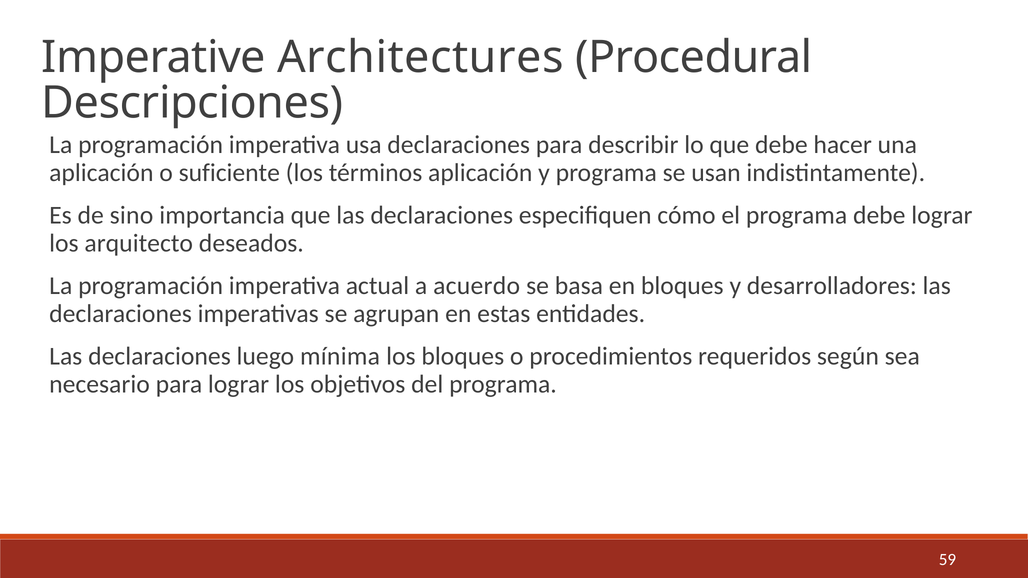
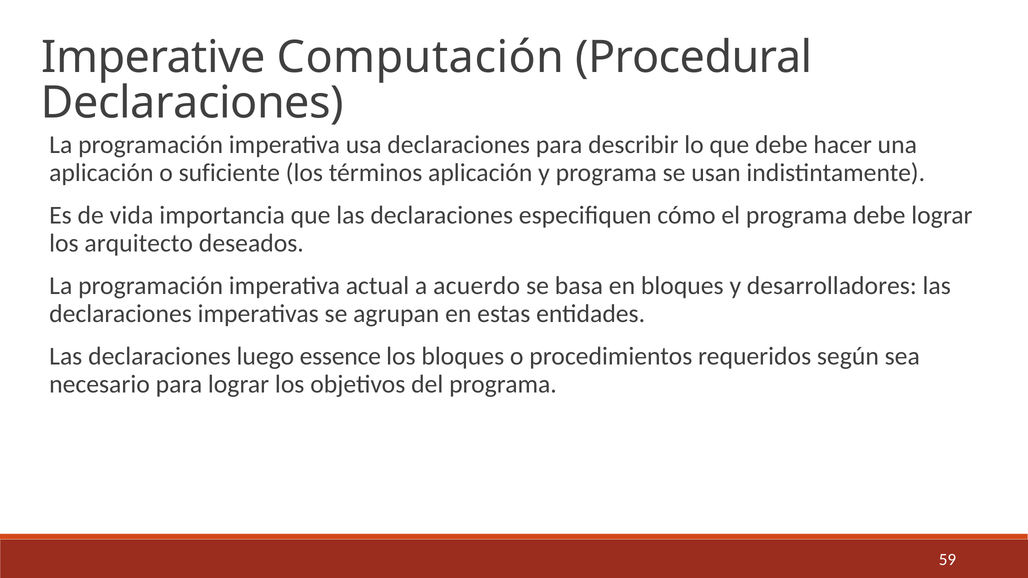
Architectures: Architectures -> Computación (420, 57)
Descripciones: Descripciones -> Declaraciones (192, 103)
sino: sino -> vida (132, 216)
mínima: mínima -> essence (340, 356)
